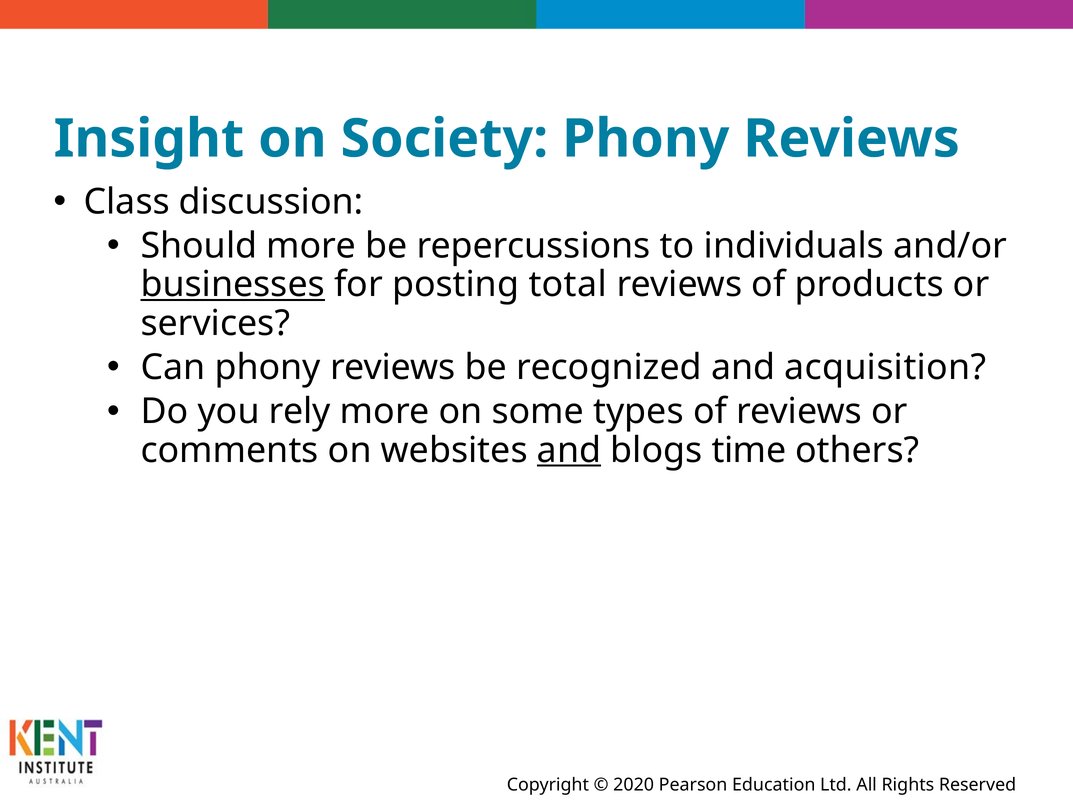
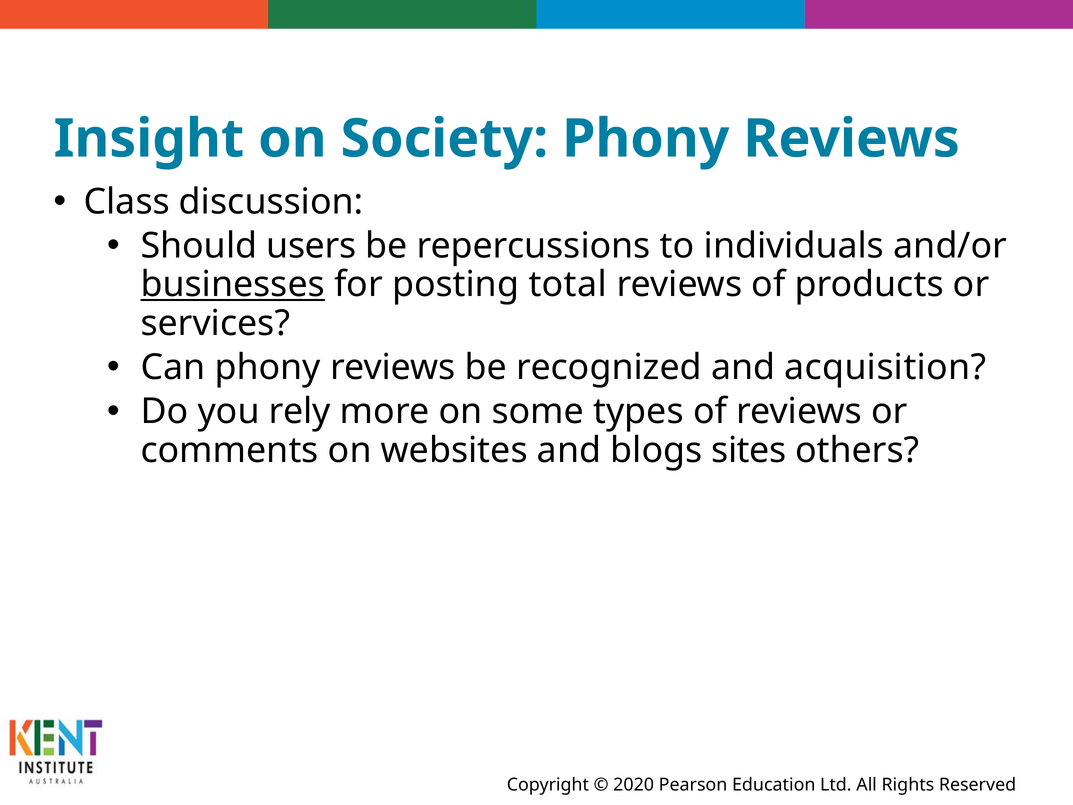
Should more: more -> users (311, 246)
and underline: present -> none (569, 450)
time: time -> sites (749, 450)
